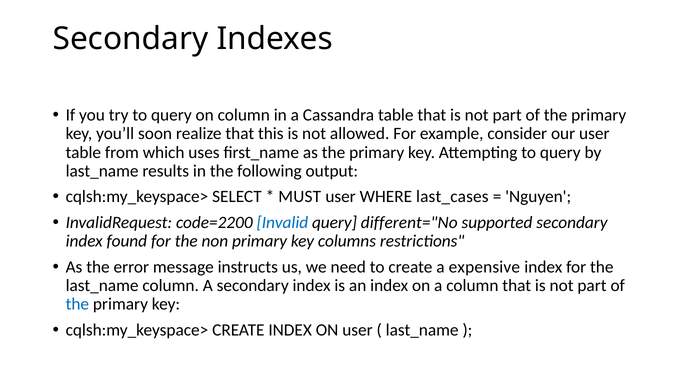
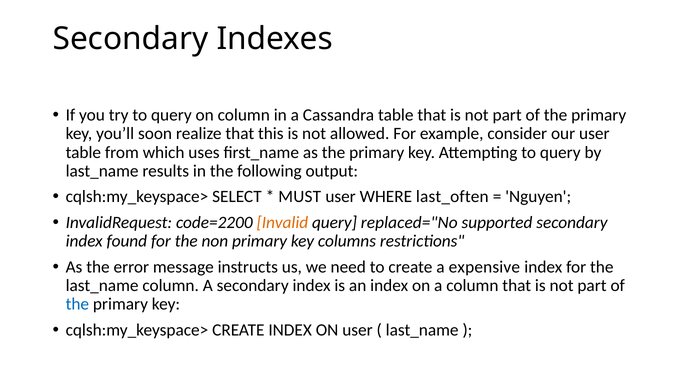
last_cases: last_cases -> last_often (452, 197)
Invalid colour: blue -> orange (282, 223)
different="No: different="No -> replaced="No (409, 223)
